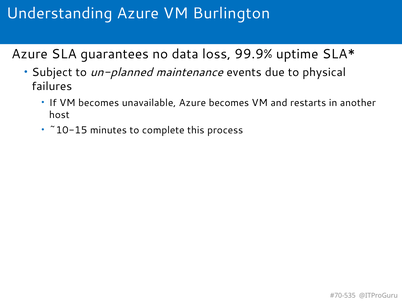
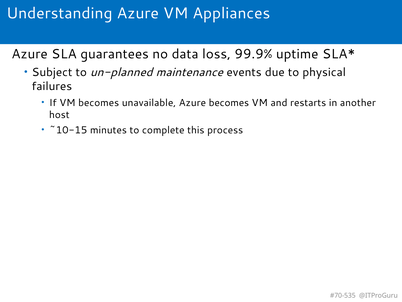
Burlington: Burlington -> Appliances (231, 13)
